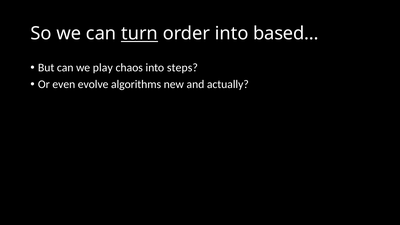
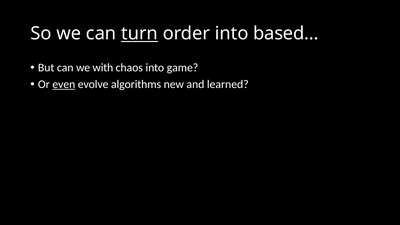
play: play -> with (103, 68)
steps: steps -> game (182, 68)
even underline: none -> present (64, 84)
actually: actually -> learned (228, 84)
